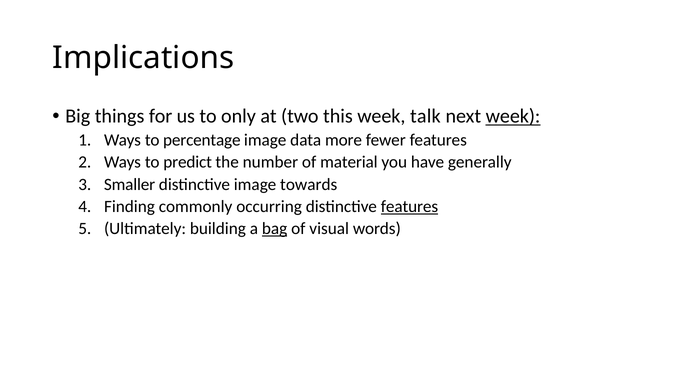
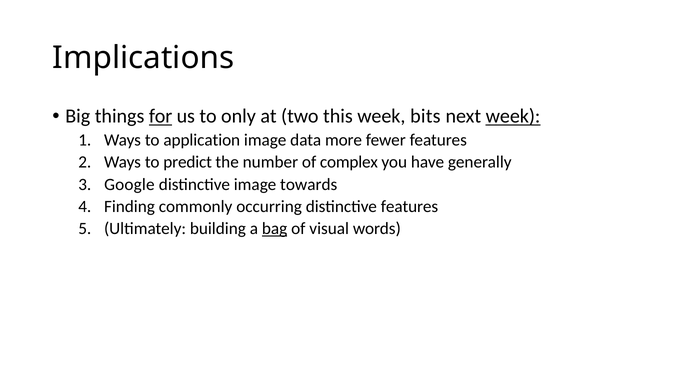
for underline: none -> present (161, 116)
talk: talk -> bits (425, 116)
percentage: percentage -> application (202, 140)
material: material -> complex (349, 162)
Smaller: Smaller -> Google (129, 184)
features underline: present -> none (409, 206)
